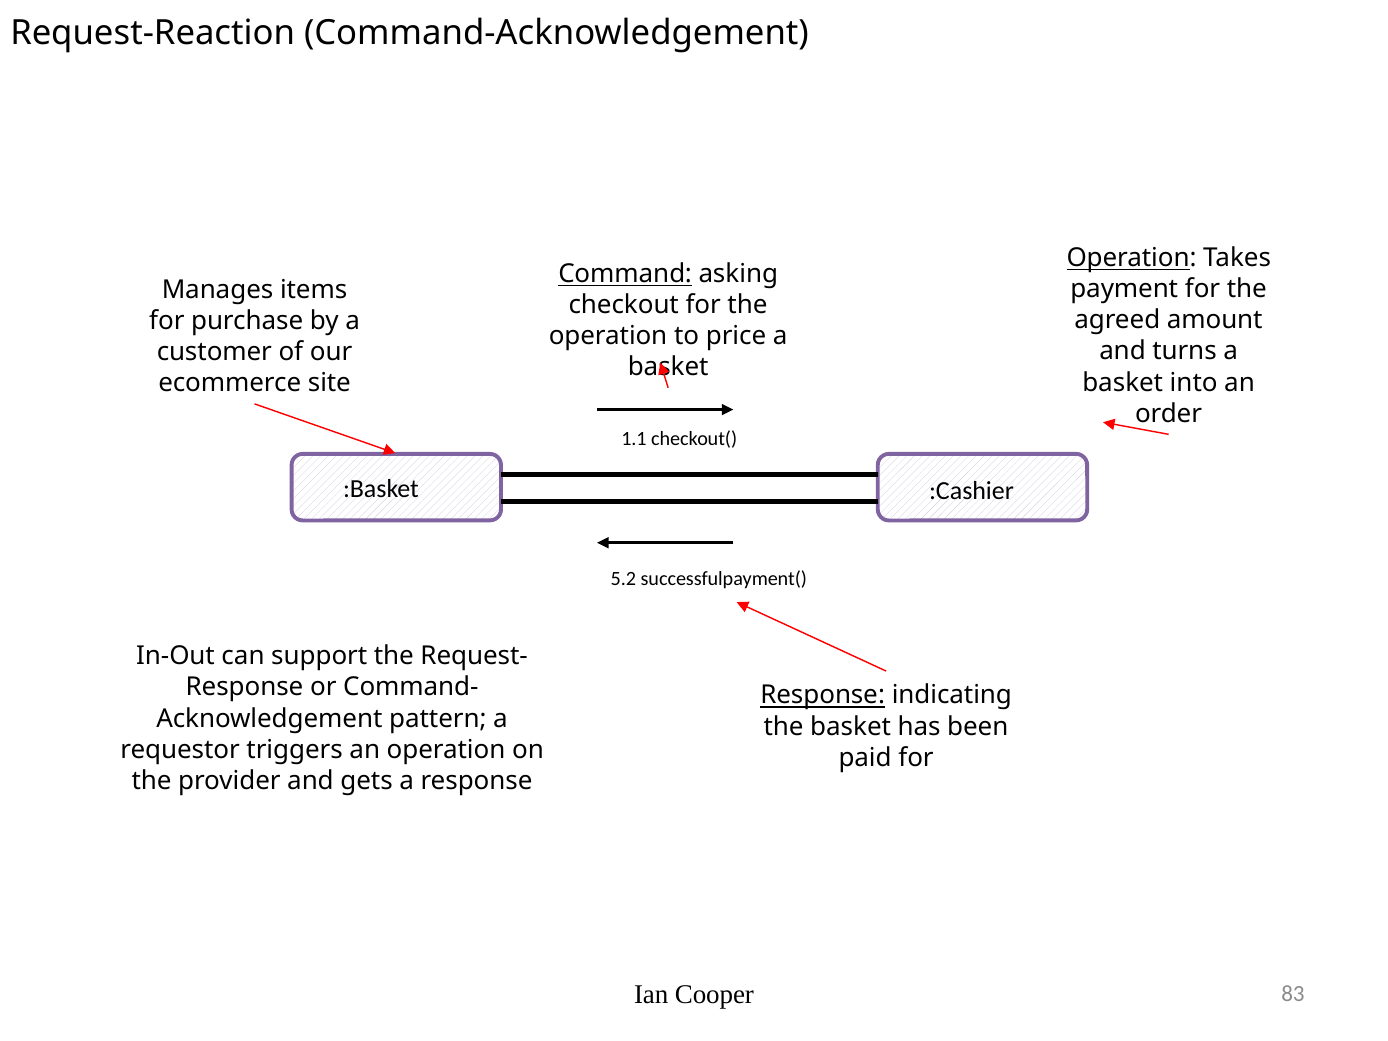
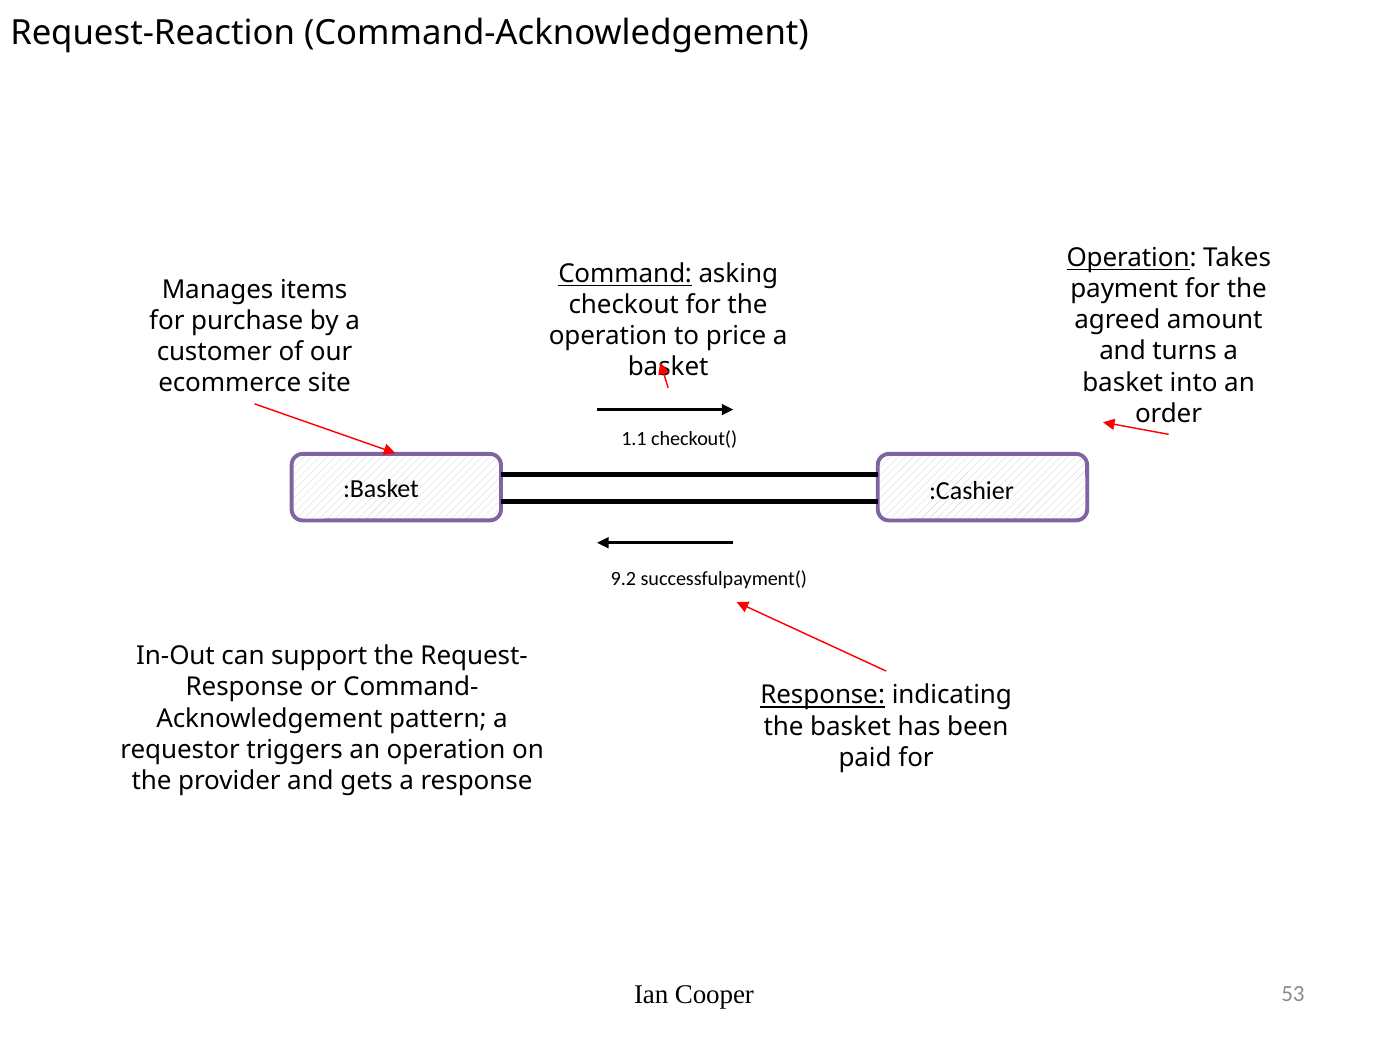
5.2: 5.2 -> 9.2 (623, 579)
83: 83 -> 53 (1293, 994)
